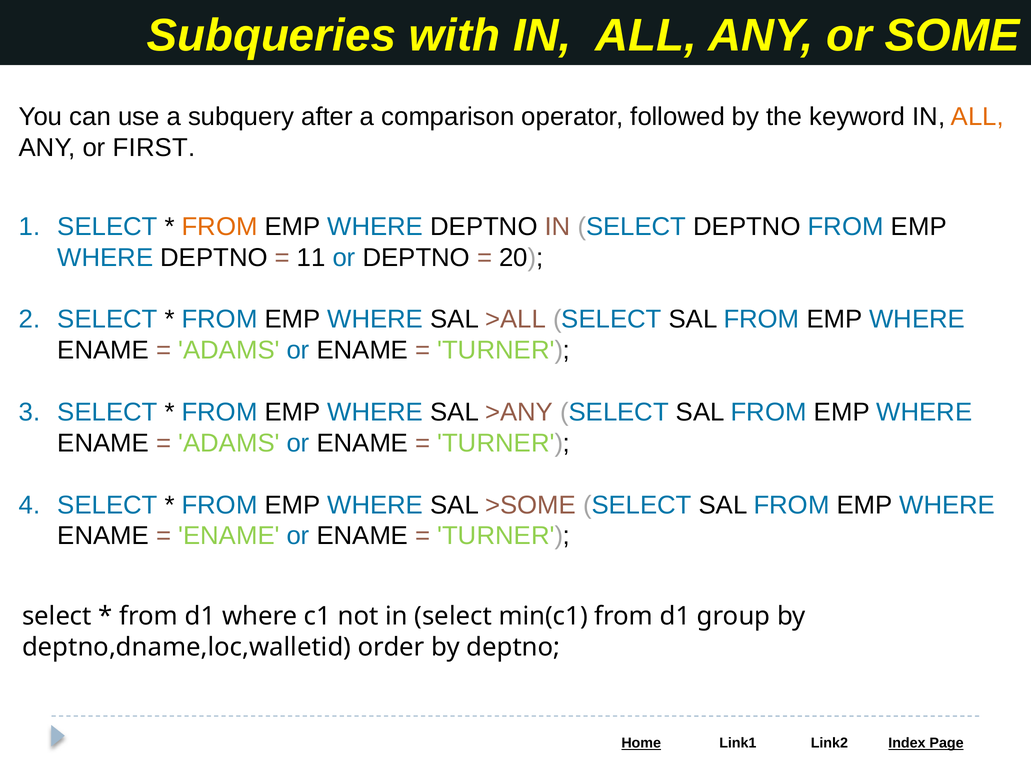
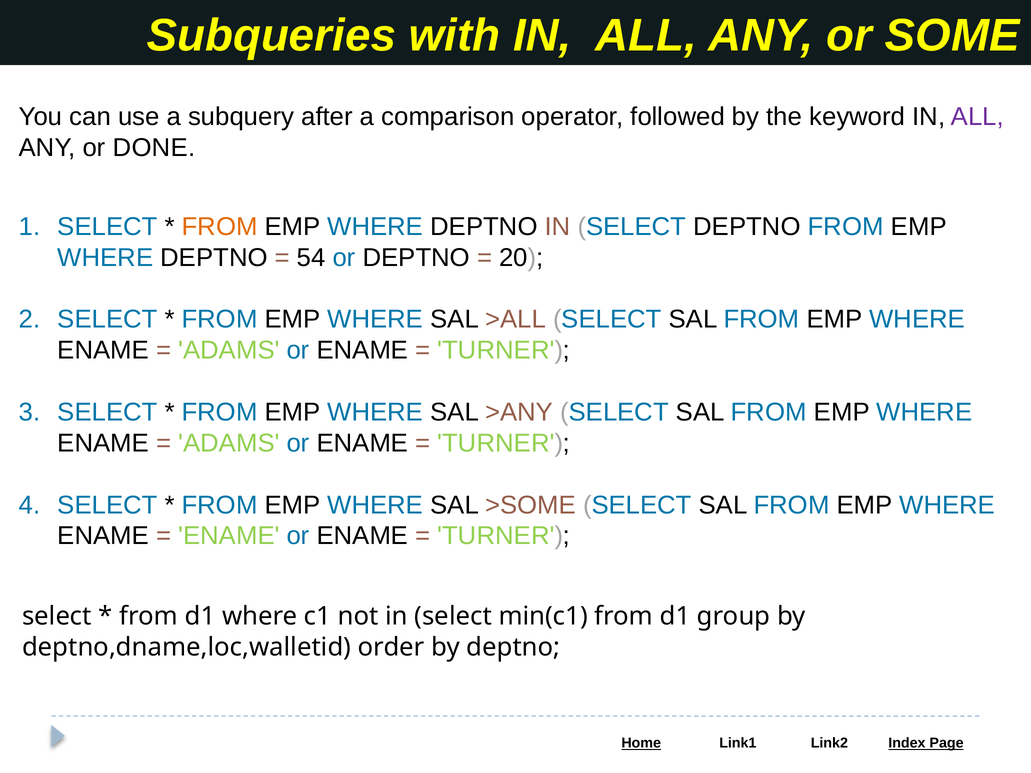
ALL colour: orange -> purple (977, 117)
FIRST: FIRST -> DONE (154, 148)
11: 11 -> 54 (311, 258)
